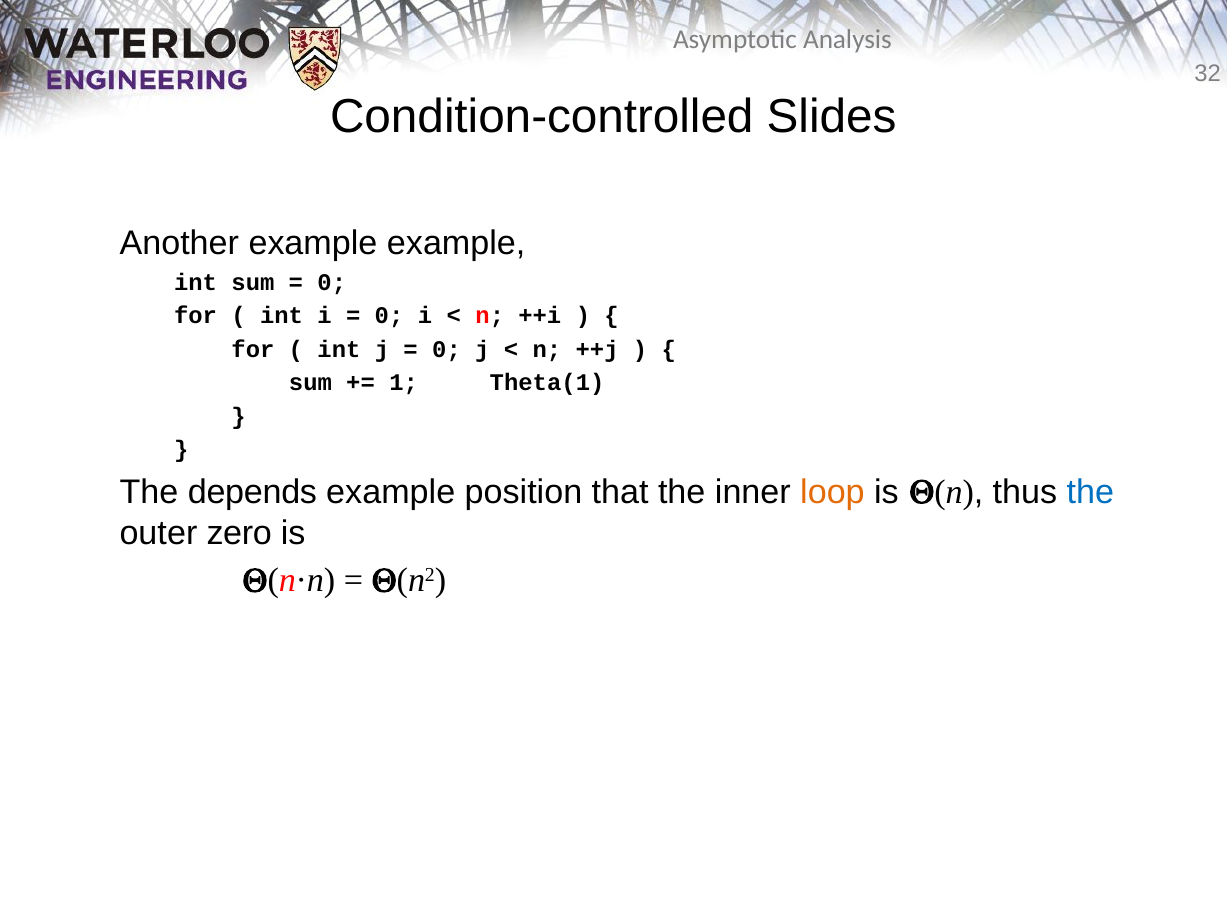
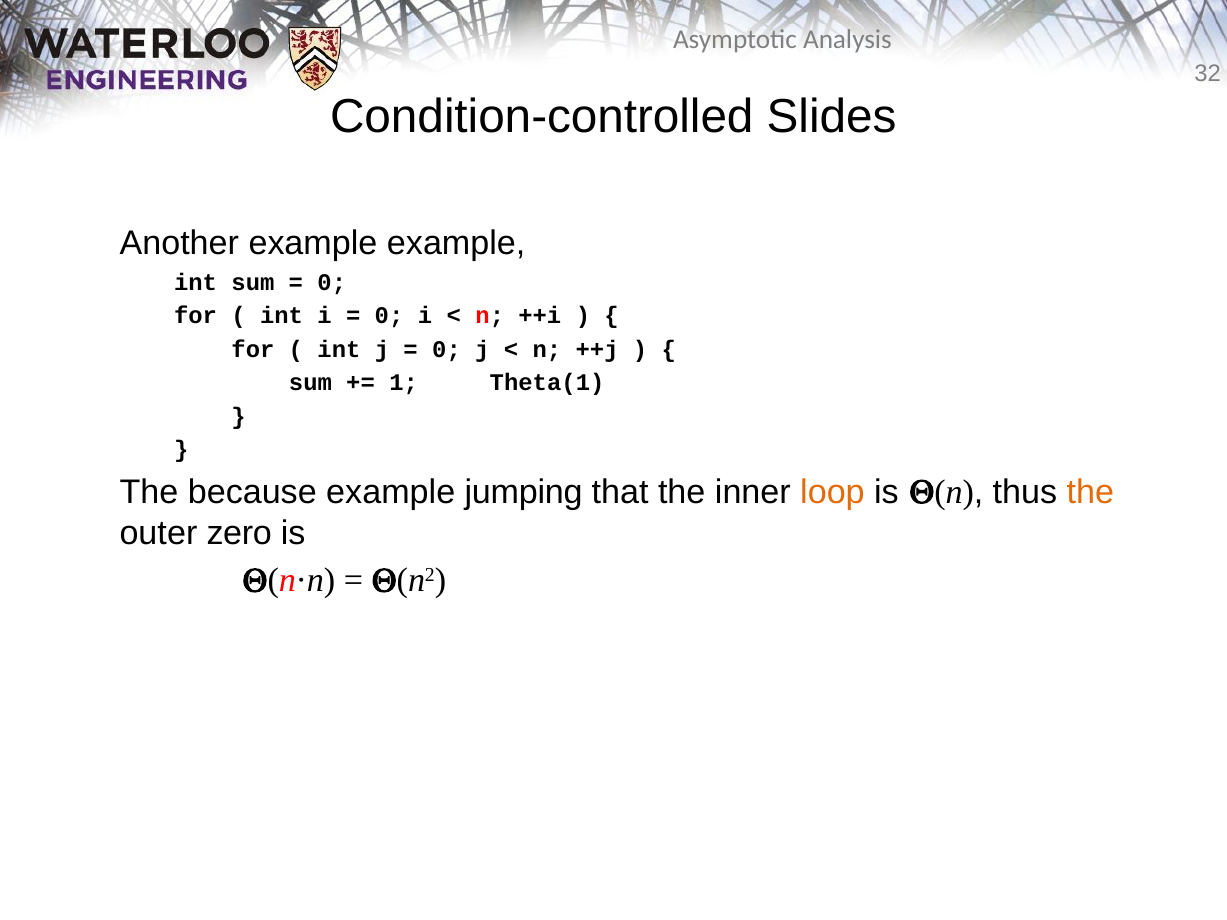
depends: depends -> because (252, 492)
position: position -> jumping (524, 492)
the colour: blue -> orange (1090, 492)
